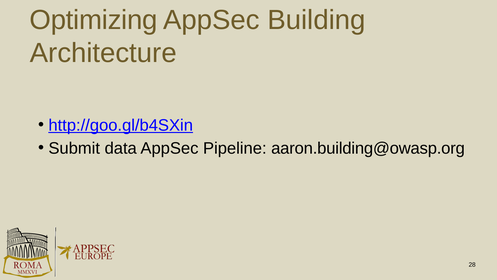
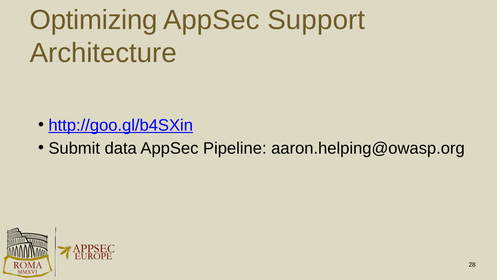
Building: Building -> Support (316, 20)
aaron.building@owasp.org: aaron.building@owasp.org -> aaron.helping@owasp.org (368, 148)
